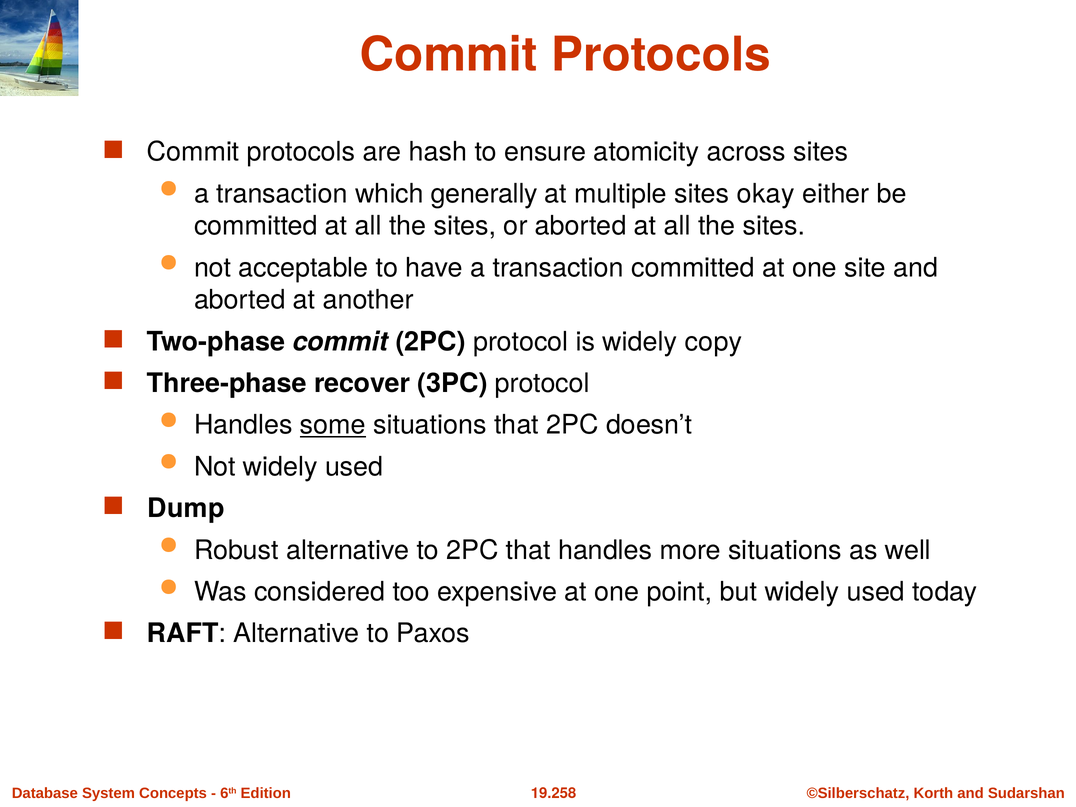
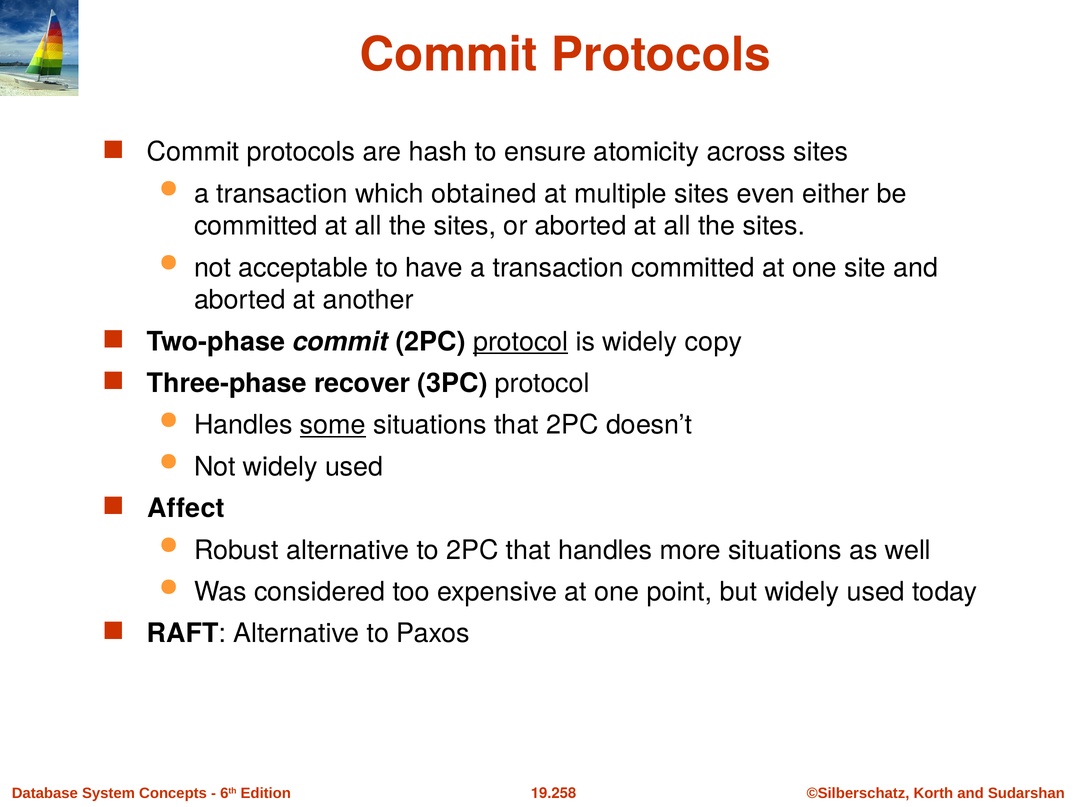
generally: generally -> obtained (484, 194)
okay: okay -> even (766, 194)
protocol underline: none -> present (521, 342)
Dump: Dump -> Affect (186, 508)
